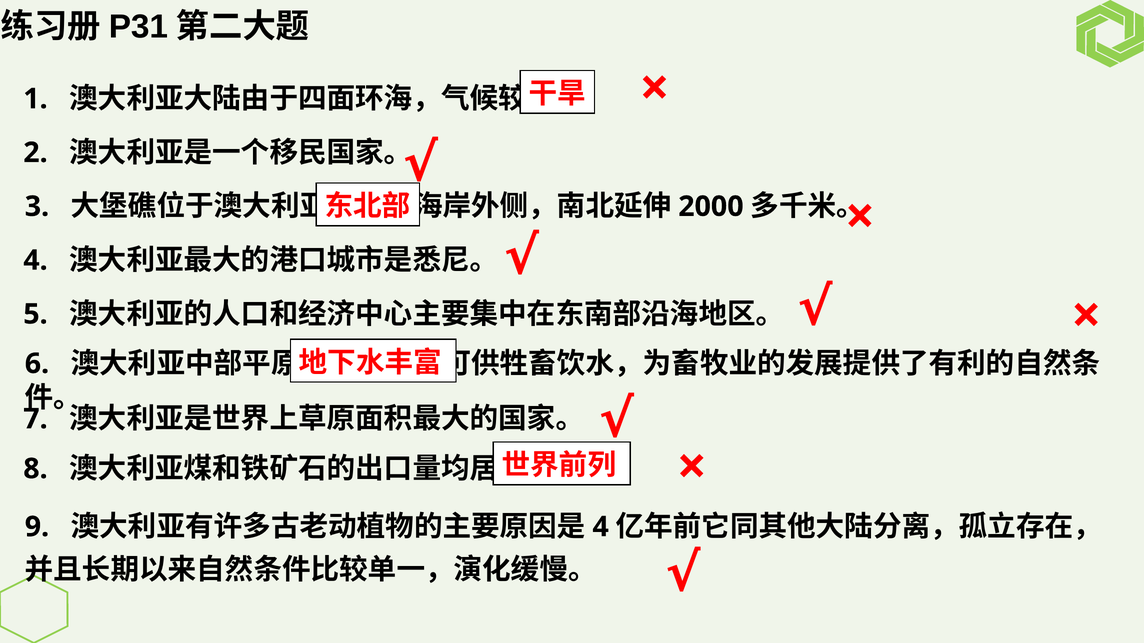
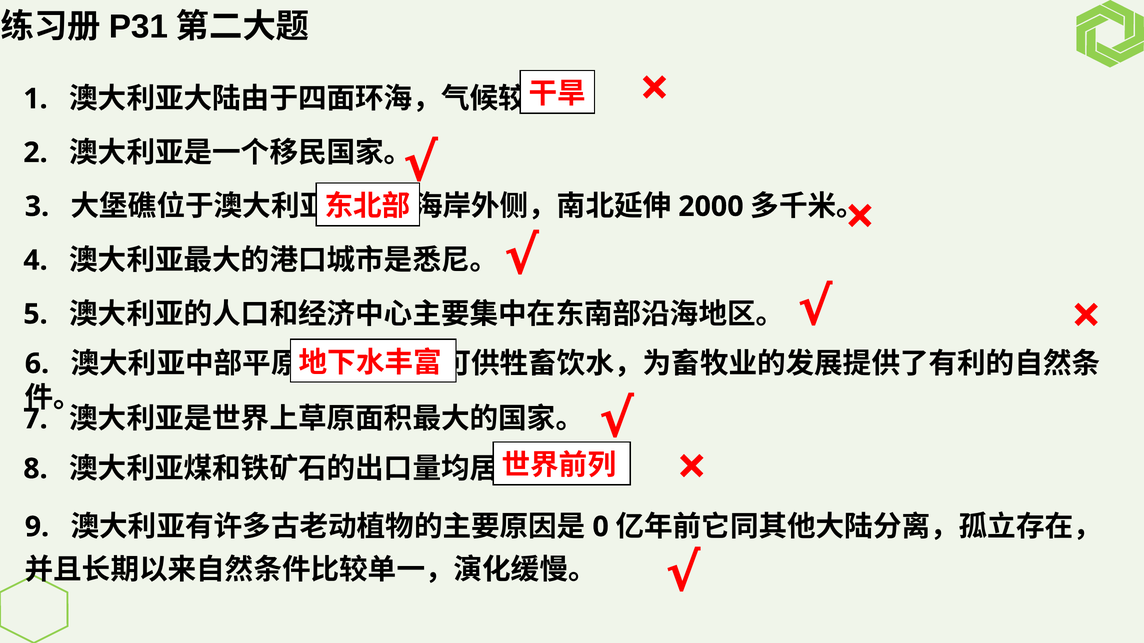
4: 4 -> 0 (601, 527)
